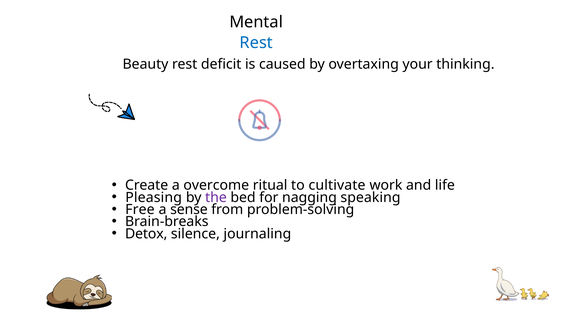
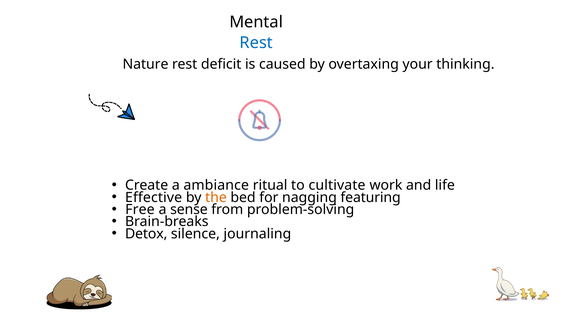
Beauty: Beauty -> Nature (145, 64)
overcome: overcome -> ambiance (216, 185)
Pleasing: Pleasing -> Effective (154, 197)
the colour: purple -> orange (216, 197)
speaking: speaking -> featuring (371, 197)
